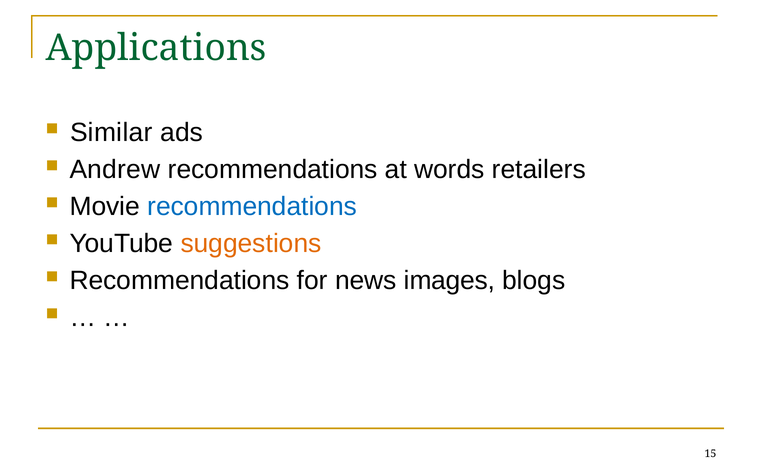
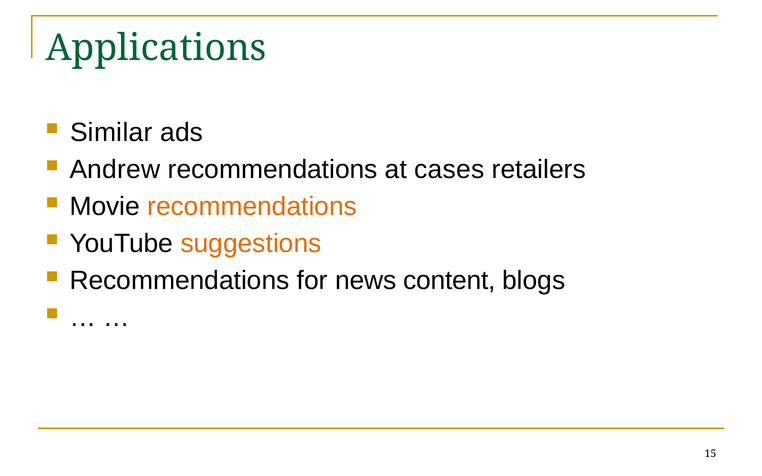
words: words -> cases (449, 170)
recommendations colour: blue -> orange (252, 207)
images: images -> content (450, 281)
